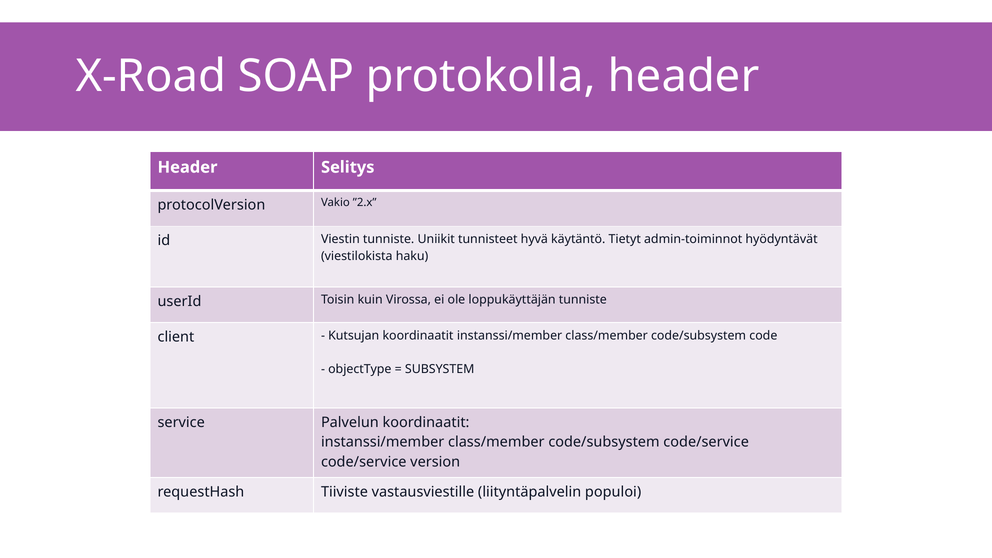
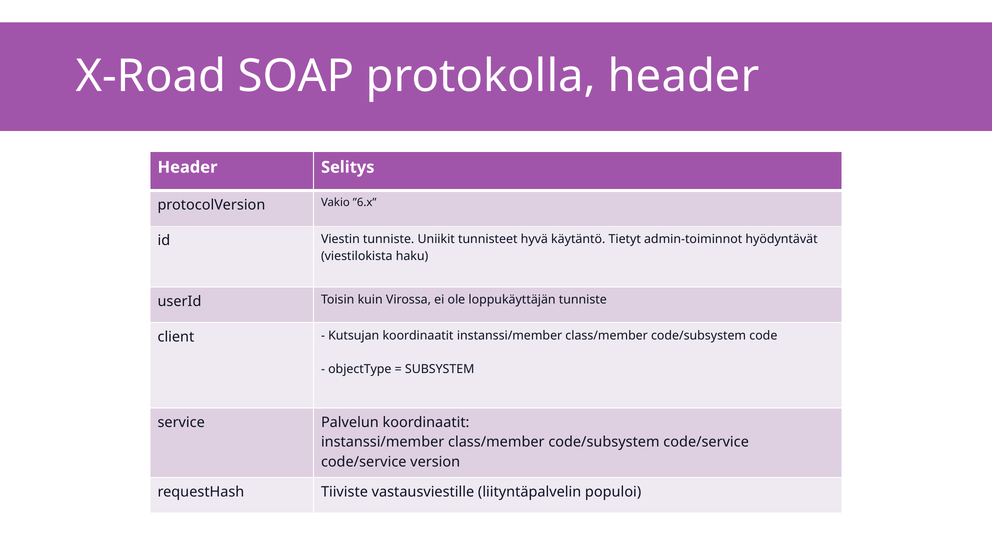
”2.x: ”2.x -> ”6.x (365, 203)
